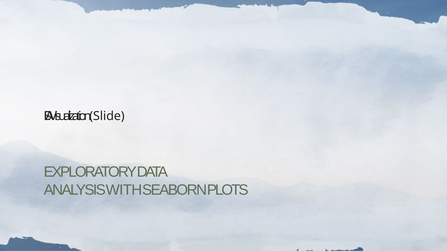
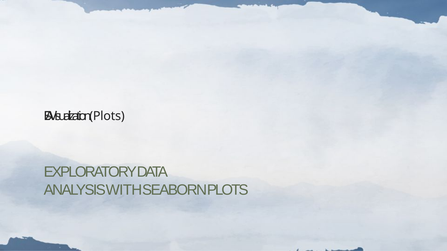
Slide: Slide -> Plots (107, 116)
